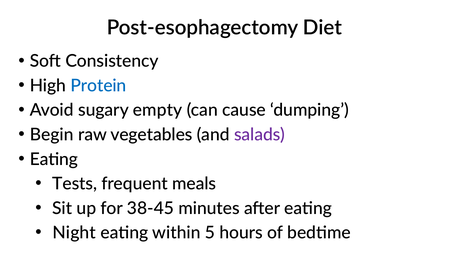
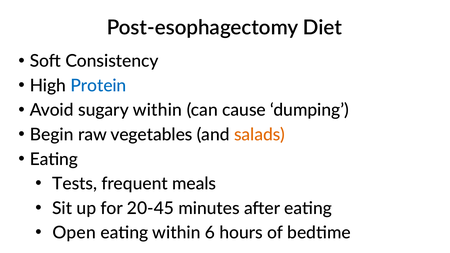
sugary empty: empty -> within (157, 110)
salads colour: purple -> orange (260, 135)
38-45: 38-45 -> 20-45 (150, 208)
Night: Night -> Open (74, 233)
5: 5 -> 6 (210, 233)
